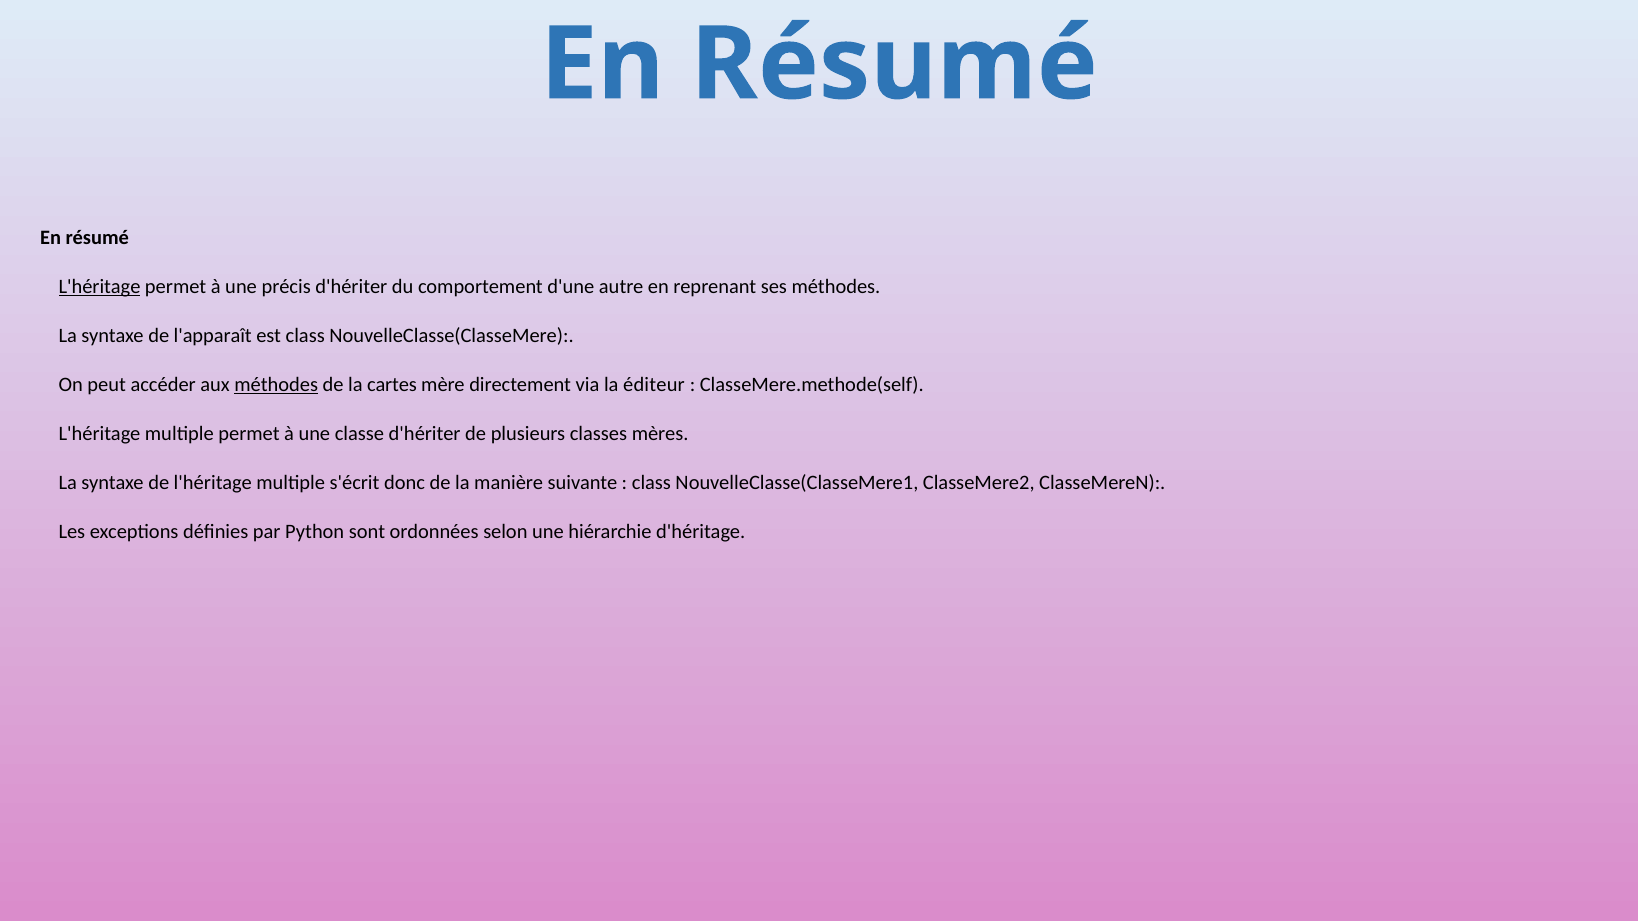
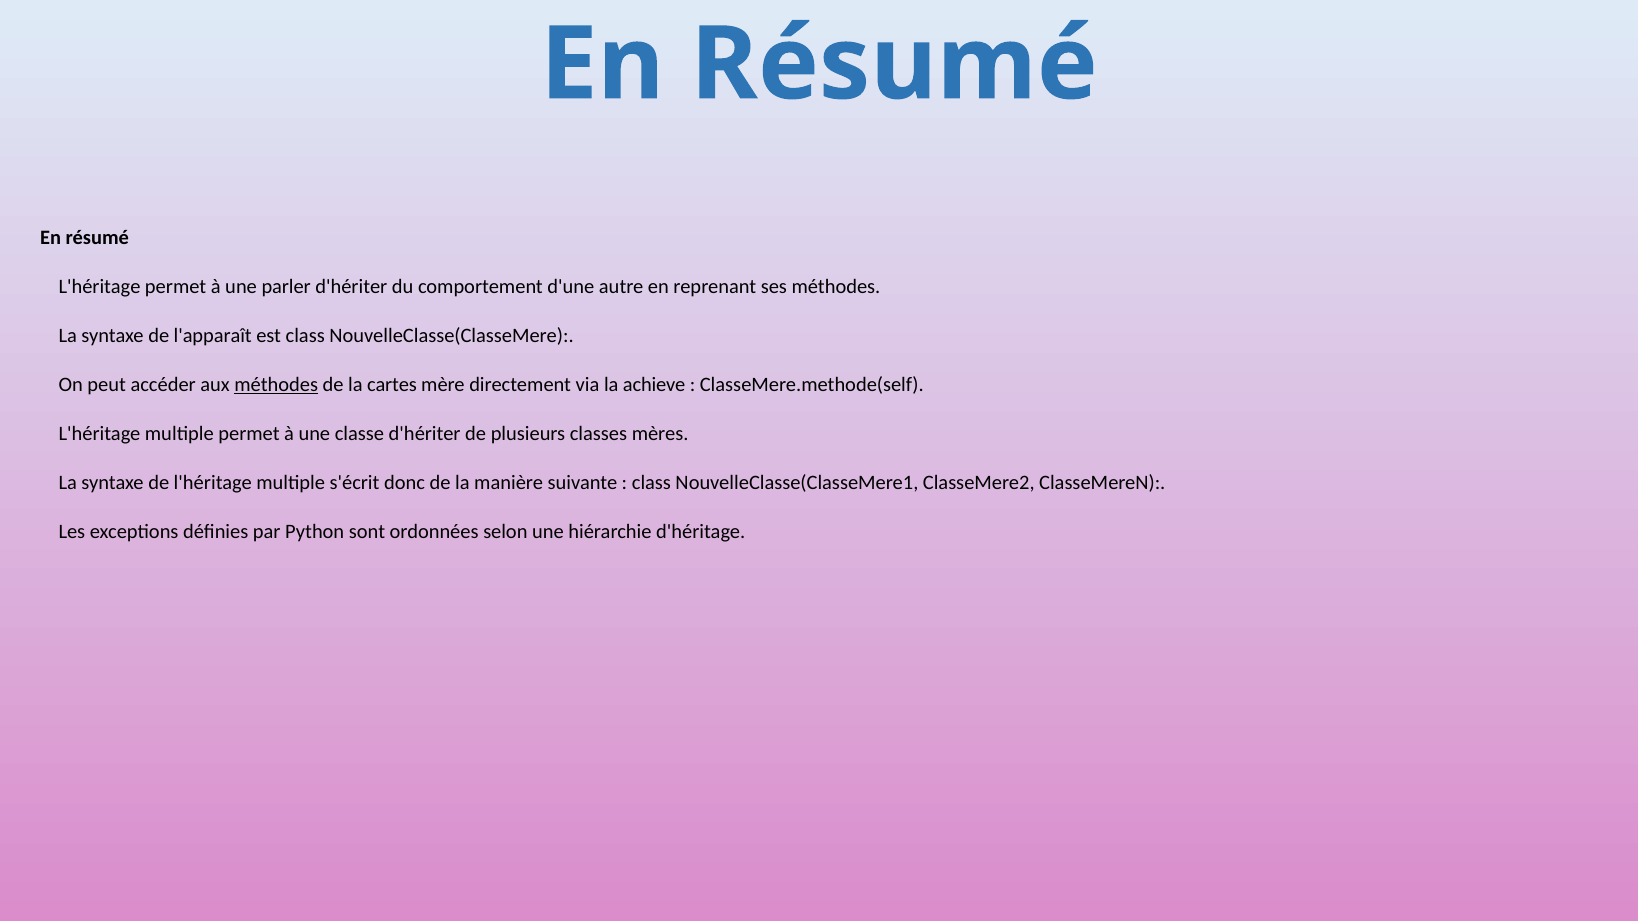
L'héritage underline: present -> none (100, 287)
précis: précis -> parler (286, 287)
éditeur: éditeur -> achieve (654, 385)
